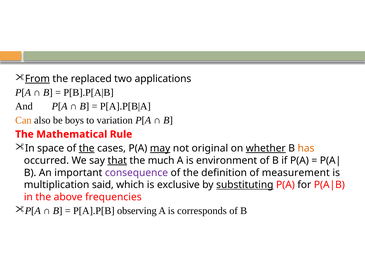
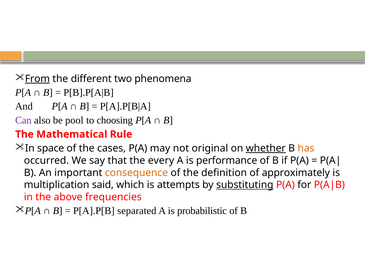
replaced: replaced -> different (91, 79)
applications: applications -> phenomena (163, 79)
Can colour: orange -> purple (23, 120)
boys: boys -> pool (74, 120)
variation: variation -> choosing (115, 120)
the underline: present -> none (87, 148)
may underline: present -> none (160, 148)
that underline: present -> none (117, 160)
much: much -> every (161, 160)
environment: environment -> performance (227, 160)
consequence colour: purple -> orange (136, 173)
measurement: measurement -> approximately (296, 173)
exclusive: exclusive -> attempts (178, 185)
observing: observing -> separated (137, 211)
corresponds: corresponds -> probabilistic (202, 211)
